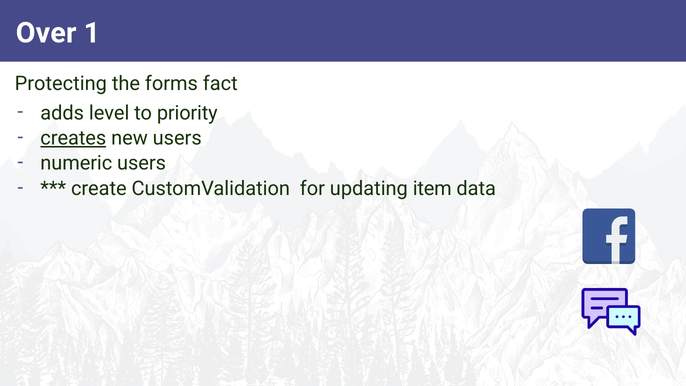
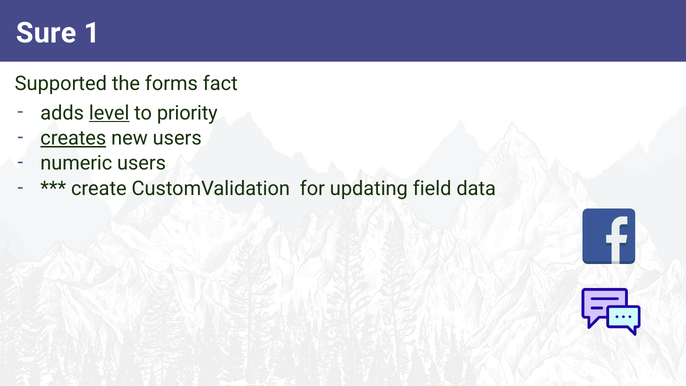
Over: Over -> Sure (46, 33)
Protecting: Protecting -> Supported (61, 83)
level underline: none -> present (109, 113)
item: item -> field (432, 189)
